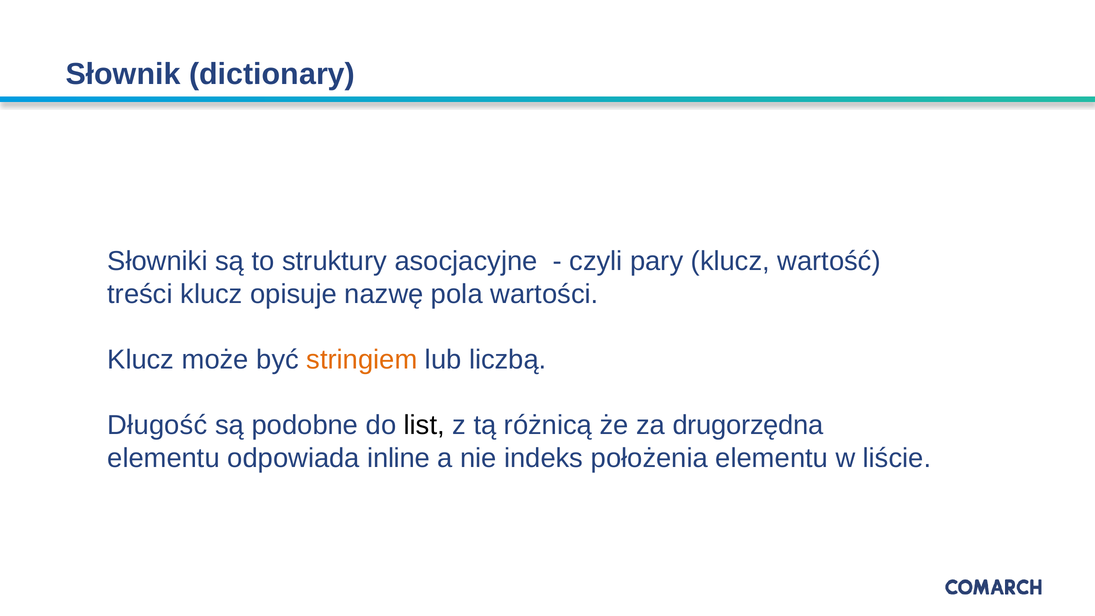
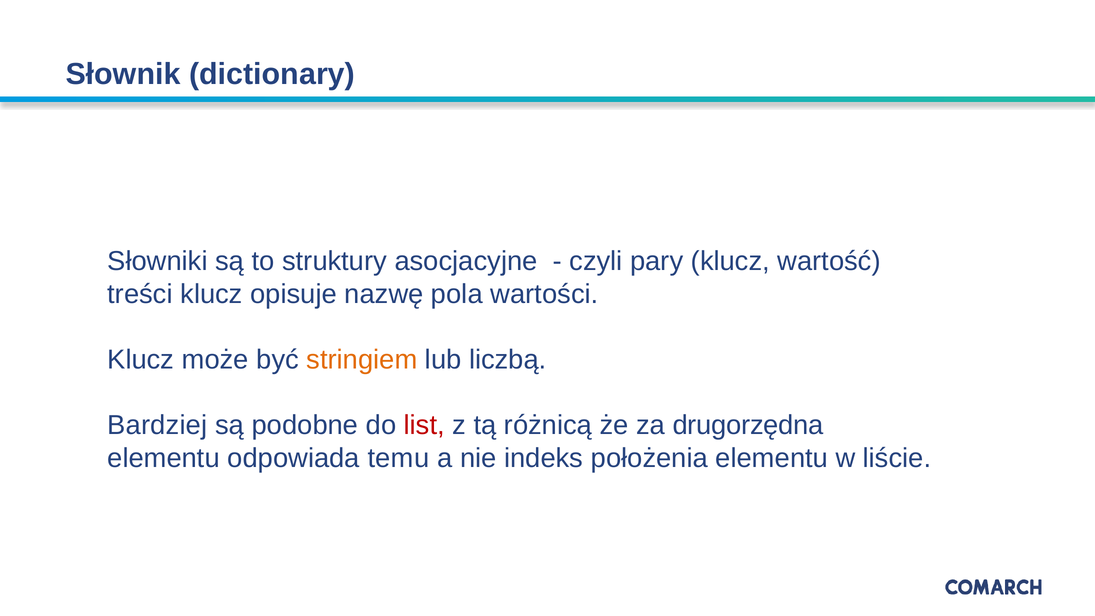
Długość: Długość -> Bardziej (157, 425)
list colour: black -> red (424, 425)
inline: inline -> temu (398, 458)
